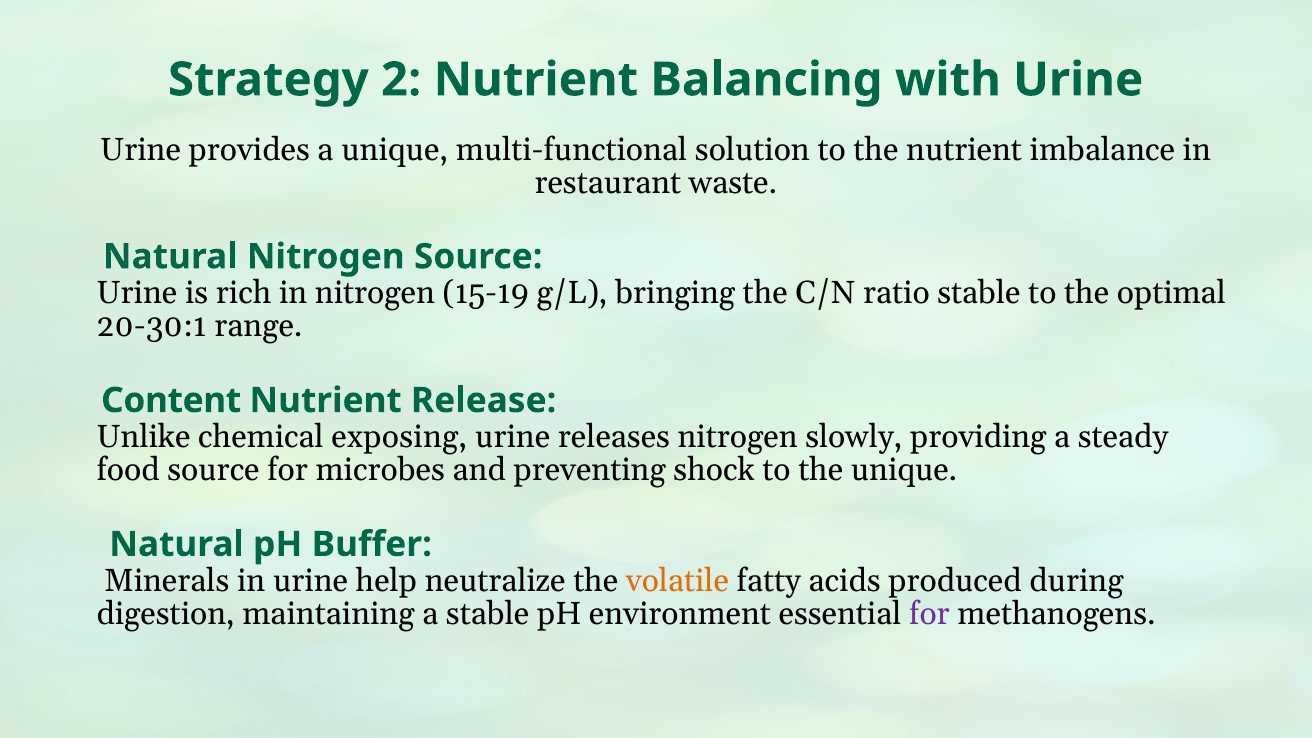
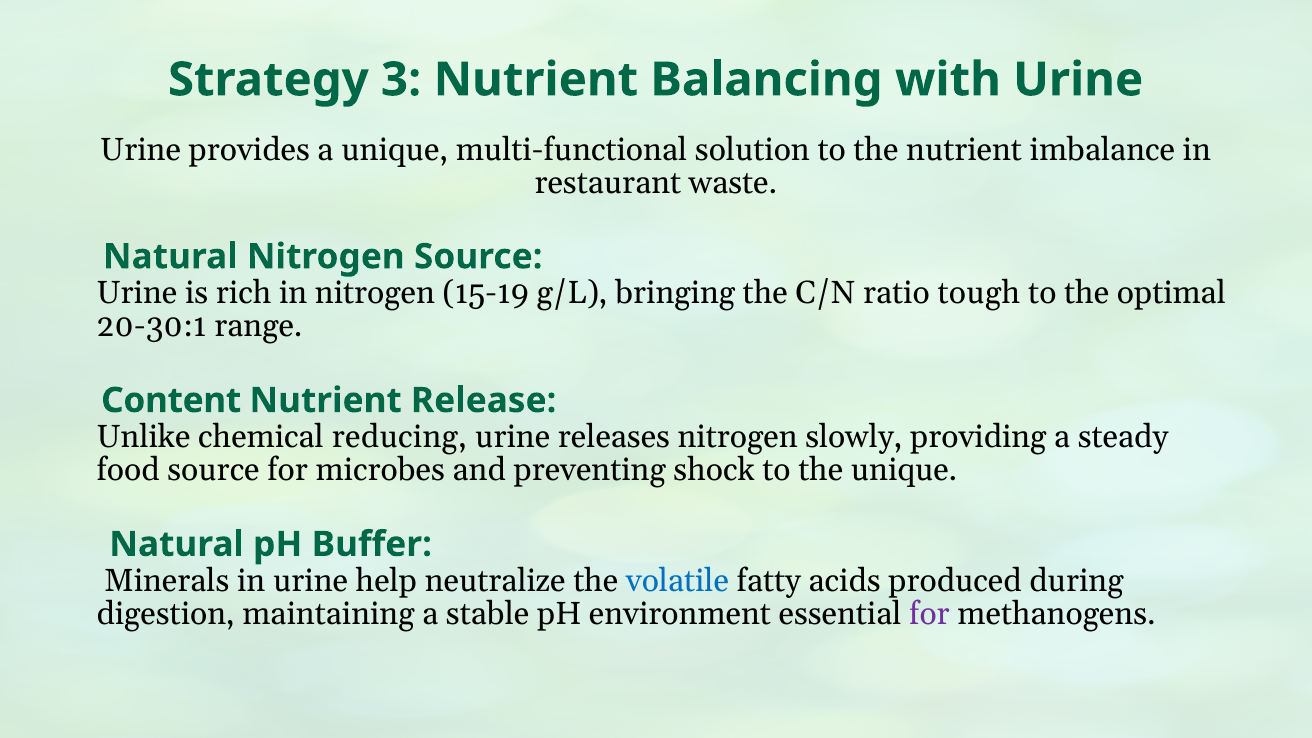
2: 2 -> 3 (401, 80)
ratio stable: stable -> tough (979, 293)
exposing: exposing -> reducing (399, 437)
volatile colour: orange -> blue (677, 581)
